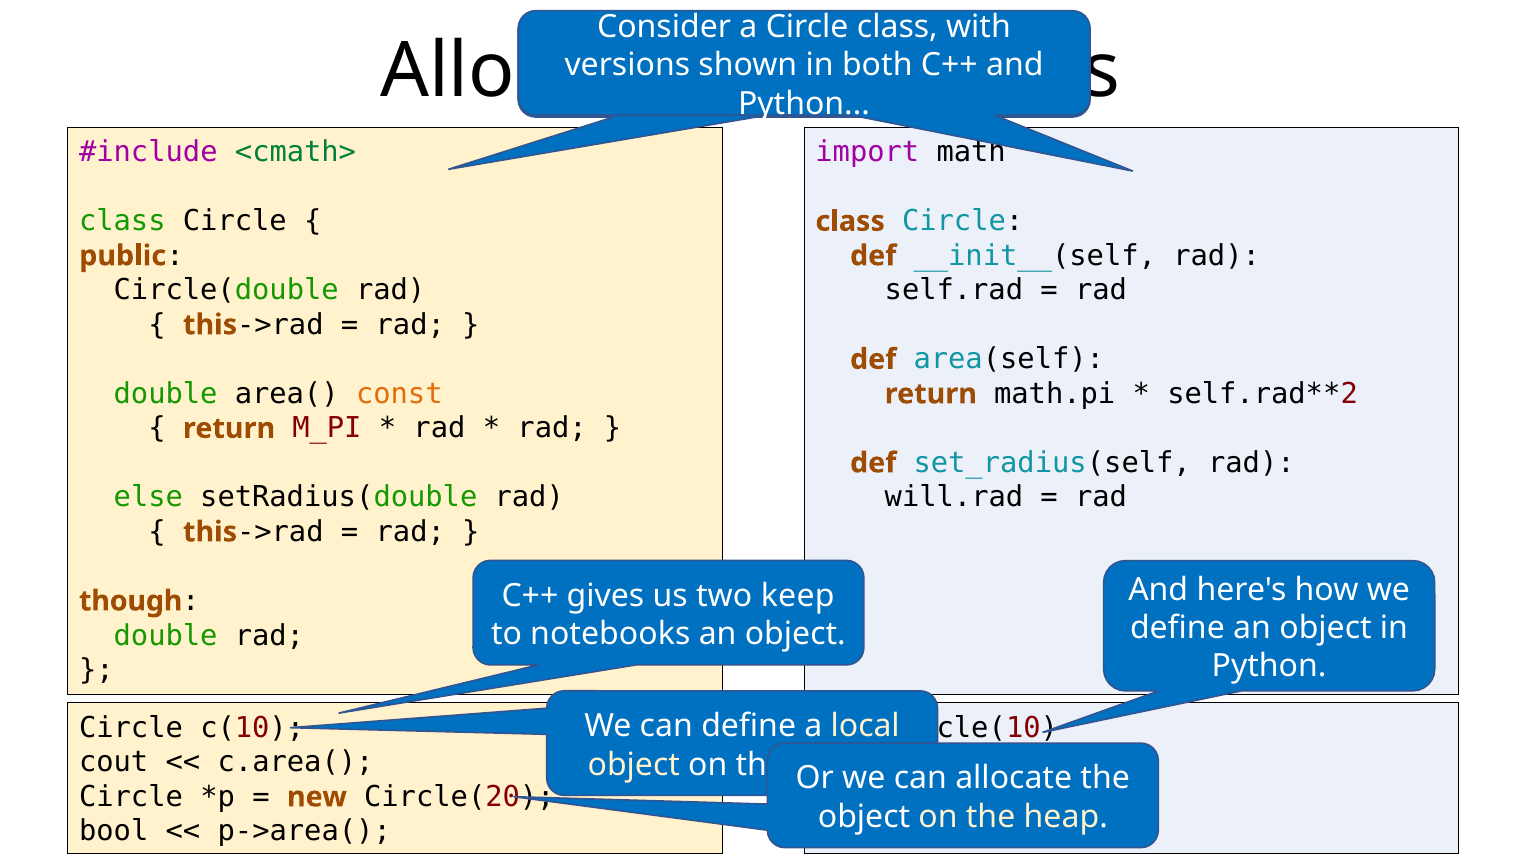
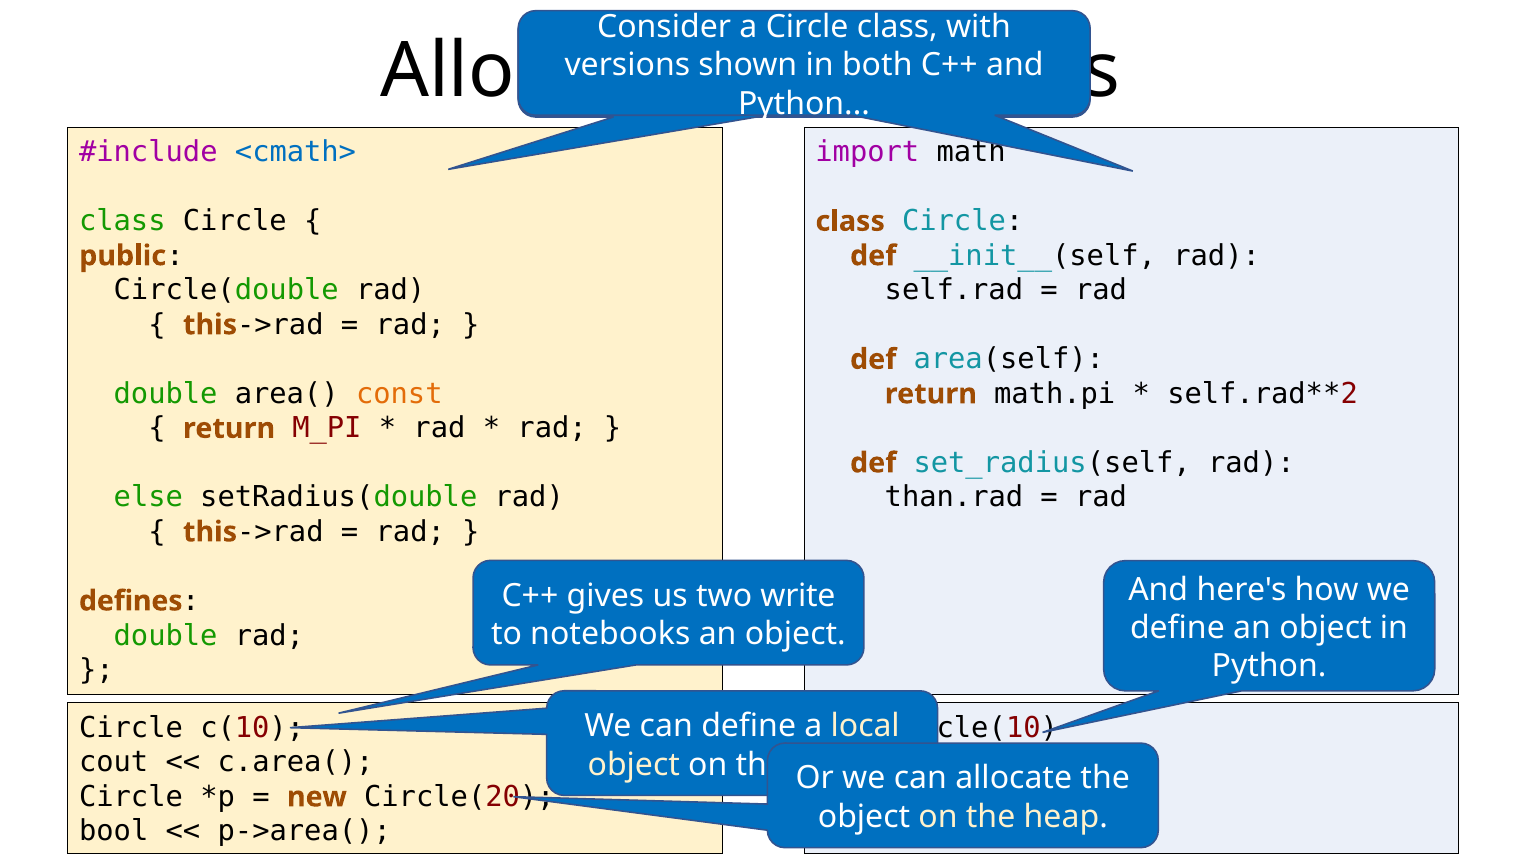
<cmath> colour: green -> blue (296, 152)
will.rad: will.rad -> than.rad (954, 498)
keep: keep -> write (798, 596)
though: though -> defines (131, 601)
